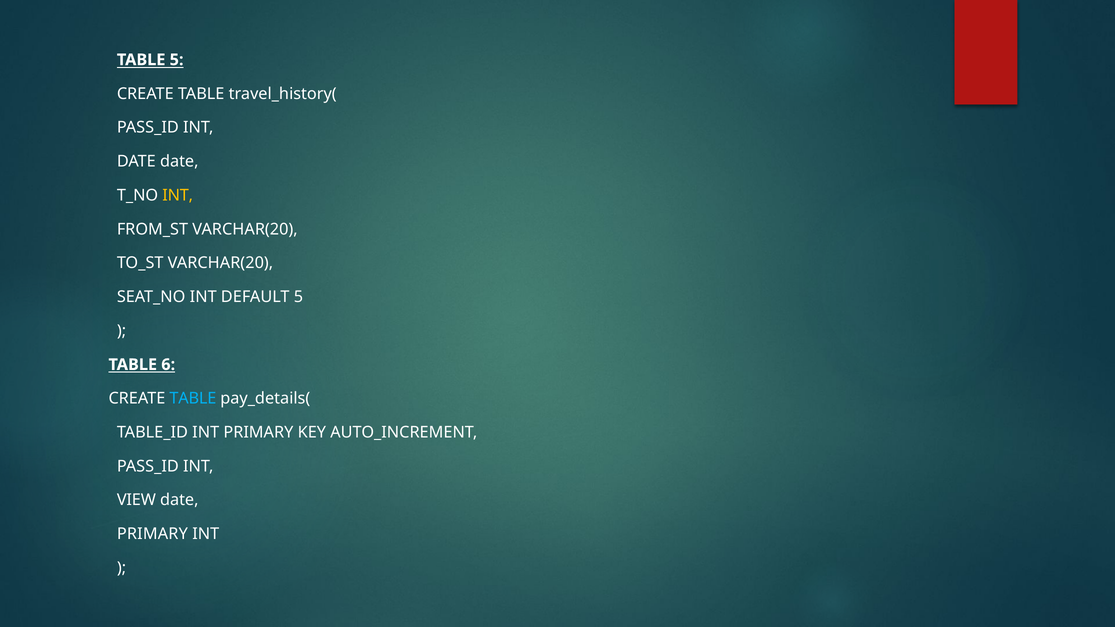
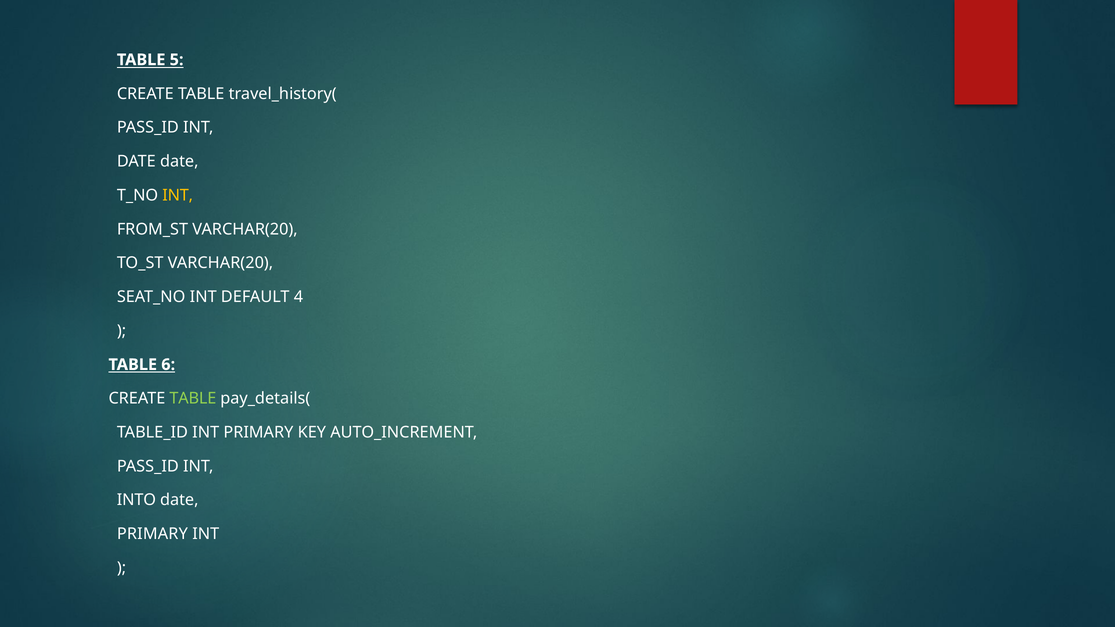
DEFAULT 5: 5 -> 4 (299, 297)
TABLE colour: light blue -> light green (193, 399)
VIEW: VIEW -> INTO (136, 500)
